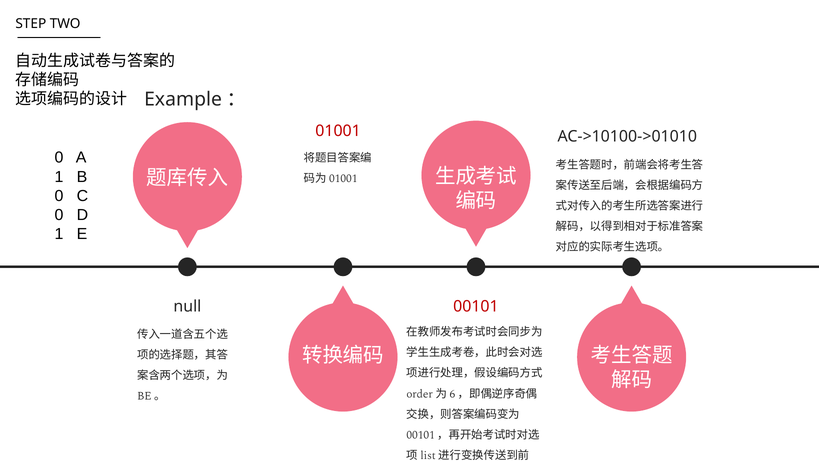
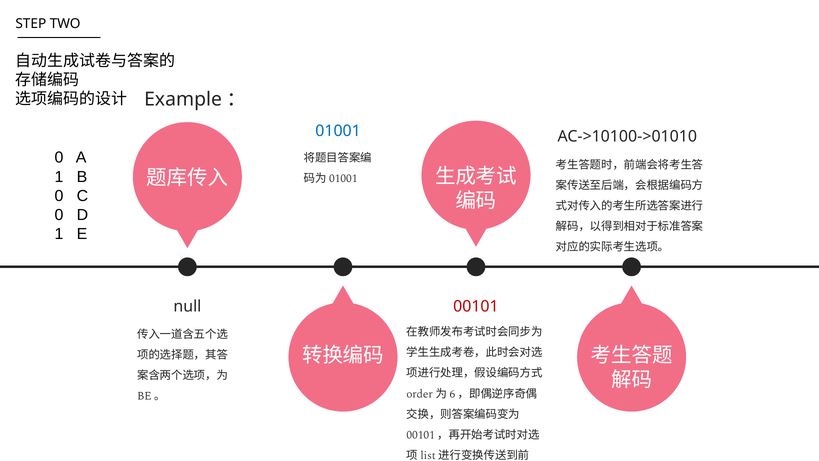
01001 colour: red -> blue (338, 131)
